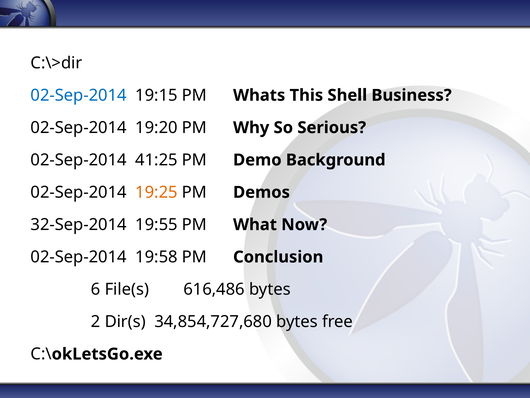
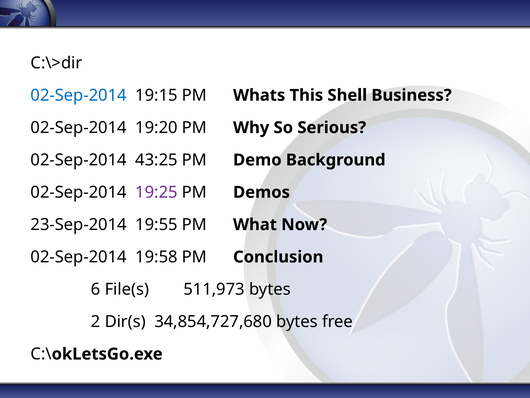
41:25: 41:25 -> 43:25 (156, 160)
19:25 colour: orange -> purple (156, 192)
32-Sep-2014: 32-Sep-2014 -> 23-Sep-2014 (79, 224)
616,486: 616,486 -> 511,973 (214, 289)
